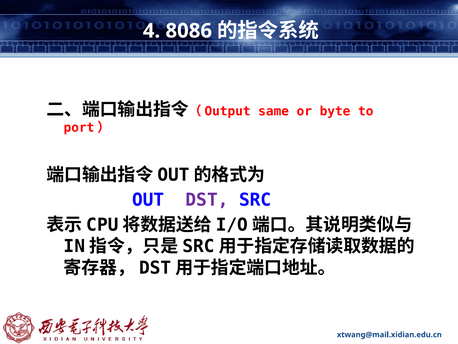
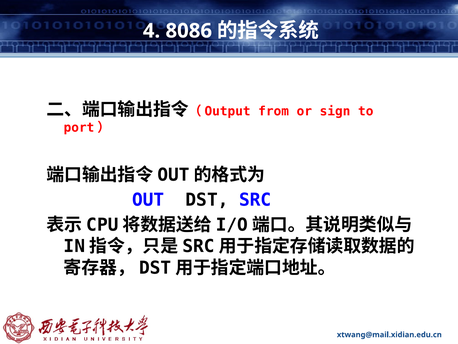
same: same -> from (274, 111)
byte: byte -> sign (335, 111)
DST colour: purple -> black (207, 200)
